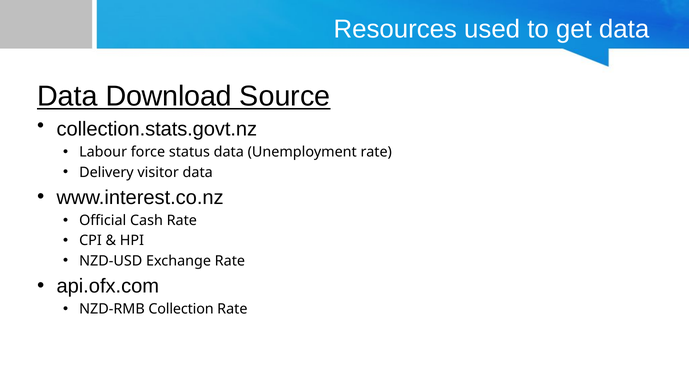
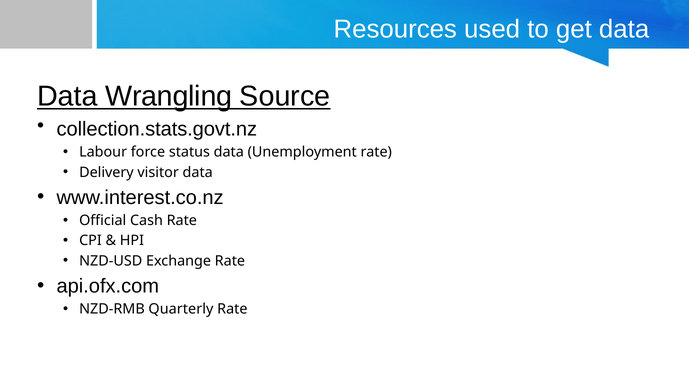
Download: Download -> Wrangling (169, 96)
Collection: Collection -> Quarterly (181, 309)
